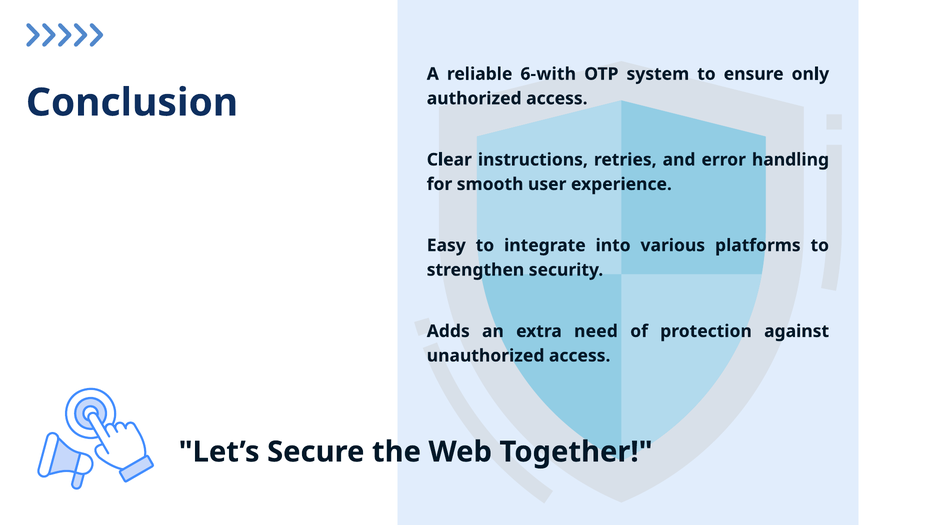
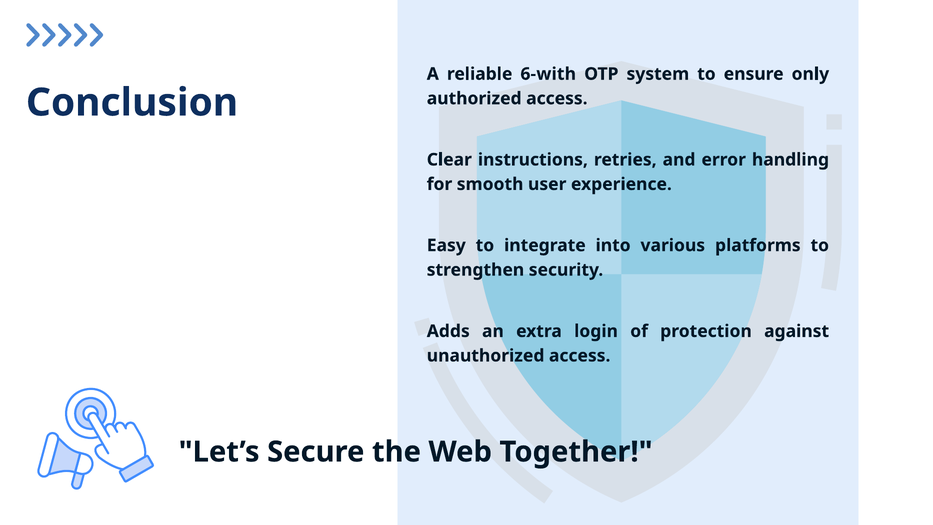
need: need -> login (596, 331)
